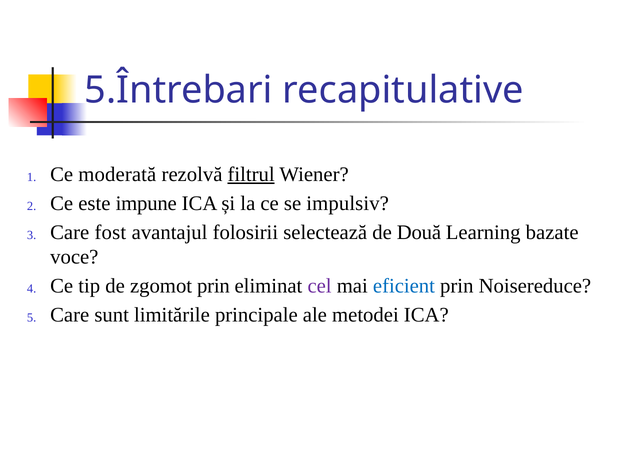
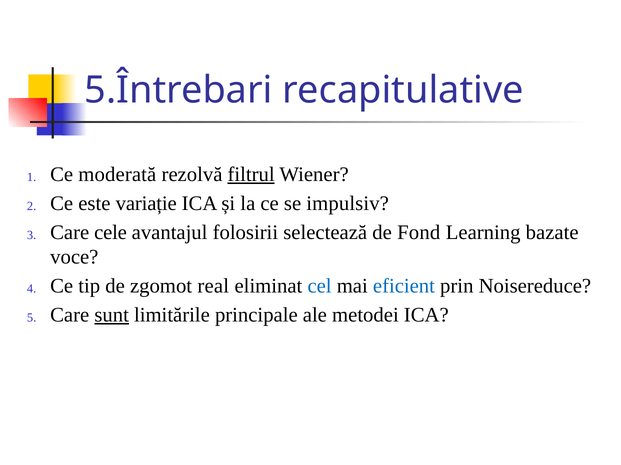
impune: impune -> variație (146, 204)
fost: fost -> cele (111, 233)
Două: Două -> Fond (419, 233)
zgomot prin: prin -> real (213, 286)
cel colour: purple -> blue (320, 286)
sunt underline: none -> present (112, 315)
